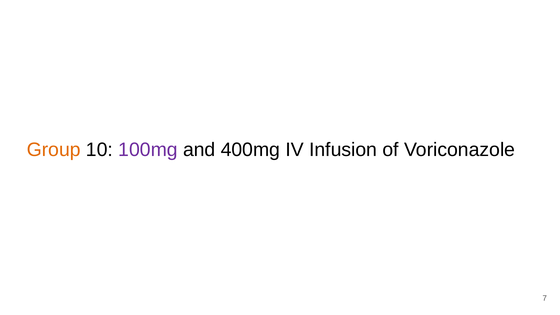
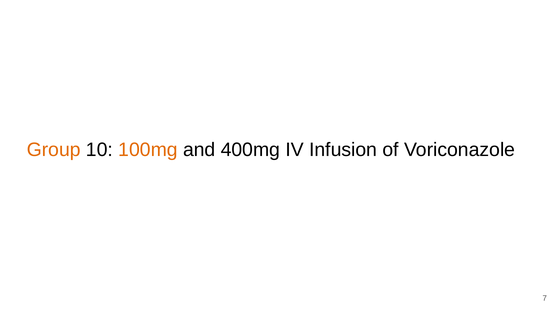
100mg colour: purple -> orange (148, 150)
